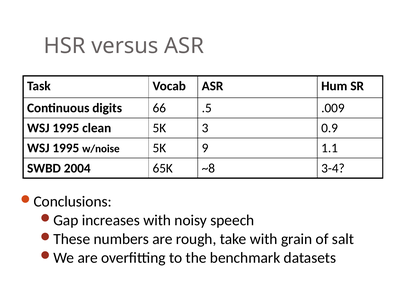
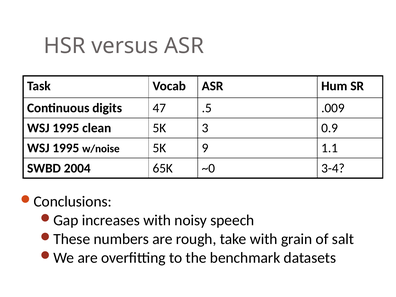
66: 66 -> 47 (159, 108)
~8: ~8 -> ~0 (208, 168)
